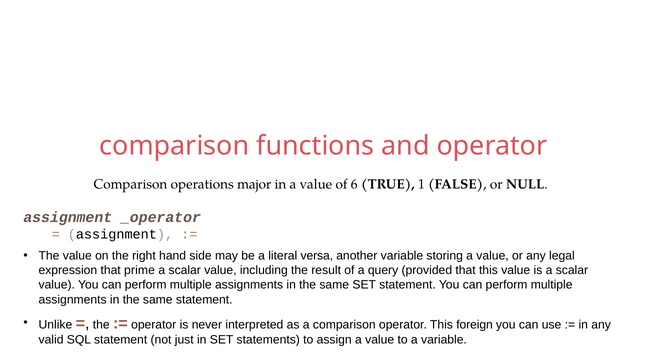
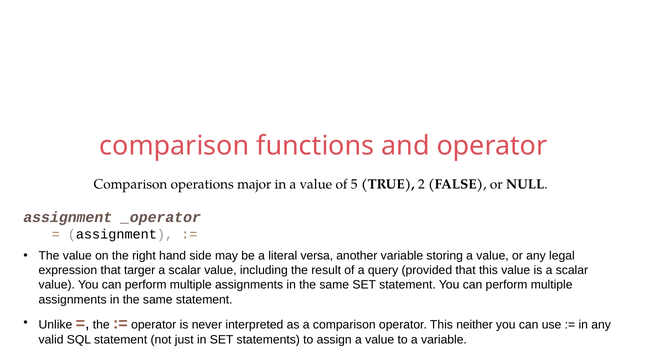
6: 6 -> 5 (354, 184)
1: 1 -> 2 (421, 184)
prime: prime -> targer (140, 270)
foreign: foreign -> neither (475, 325)
